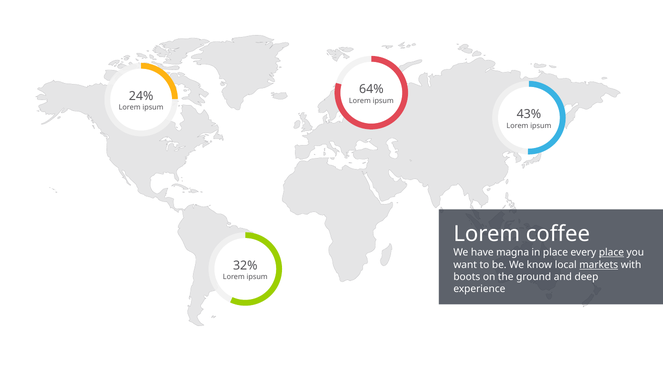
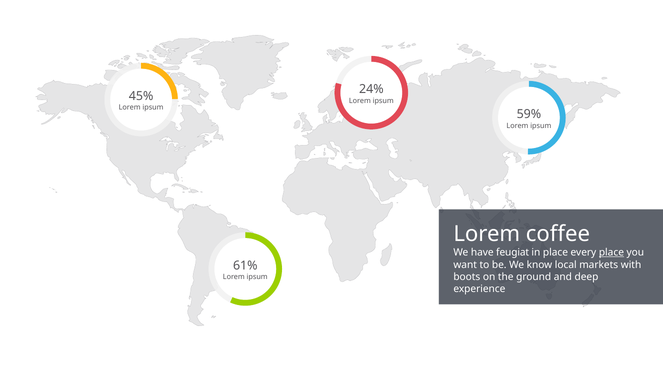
64%: 64% -> 24% (371, 89)
24%: 24% -> 45% (141, 96)
43%: 43% -> 59% (529, 114)
magna: magna -> feugiat (513, 253)
markets underline: present -> none (599, 265)
32%: 32% -> 61% (245, 265)
